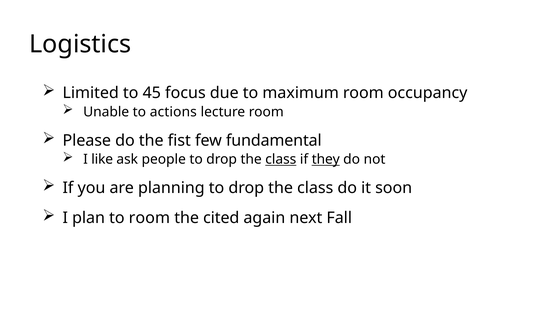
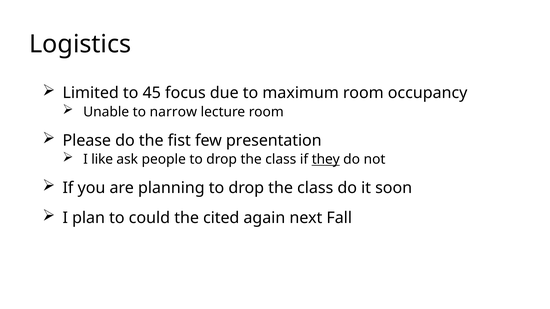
actions: actions -> narrow (173, 112)
fundamental: fundamental -> presentation (274, 141)
class underline: present -> none (281, 160)
to room: room -> could (149, 218)
